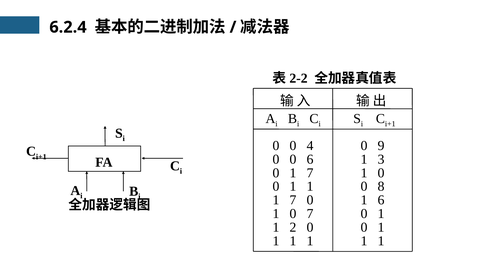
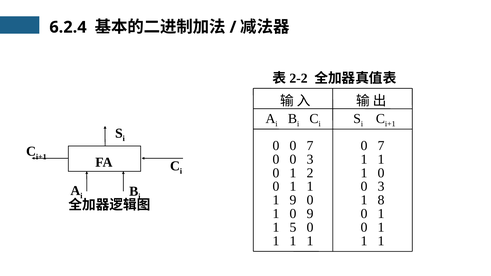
0 0 4: 4 -> 7 (310, 146)
9: 9 -> 7 (381, 146)
0 0 6: 6 -> 3 (310, 159)
3: 3 -> 1 (381, 159)
0 1 7: 7 -> 2 (310, 173)
8: 8 -> 3 (381, 187)
1 6: 6 -> 8 (381, 200)
7: 7 -> 9 (293, 200)
0 7: 7 -> 9 (310, 214)
2: 2 -> 5 (293, 227)
